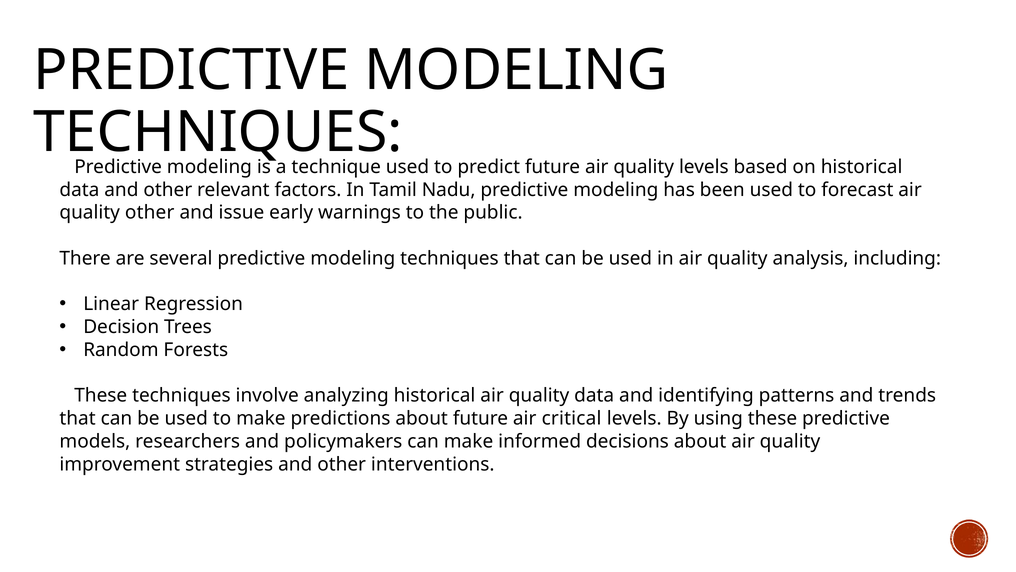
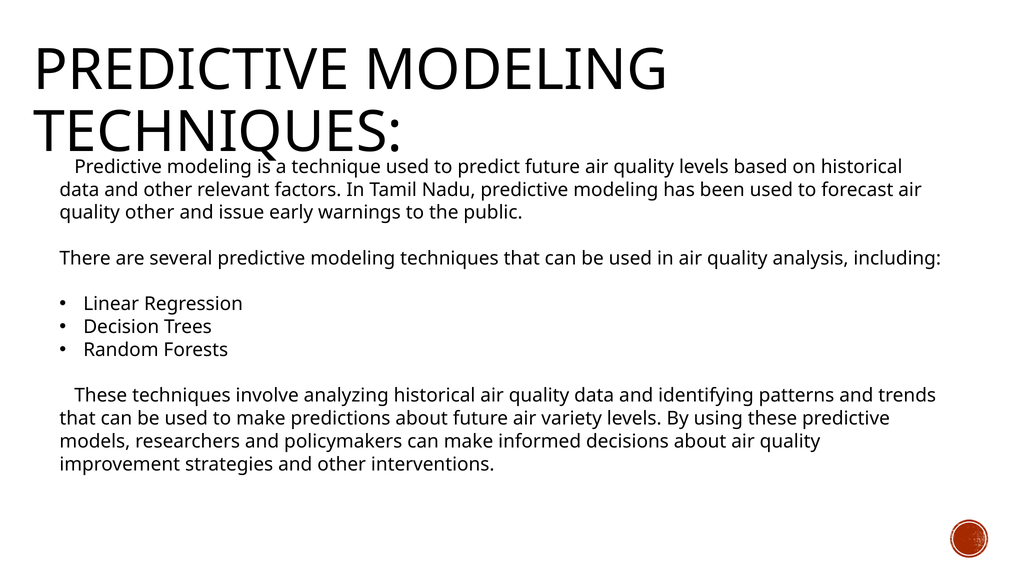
critical: critical -> variety (572, 418)
